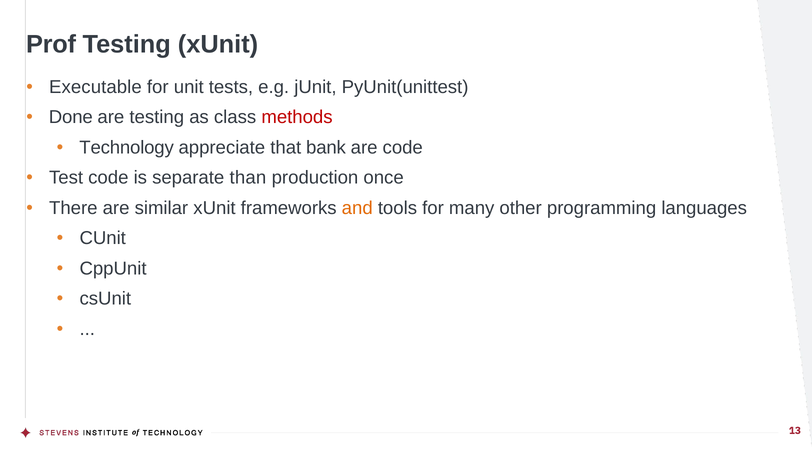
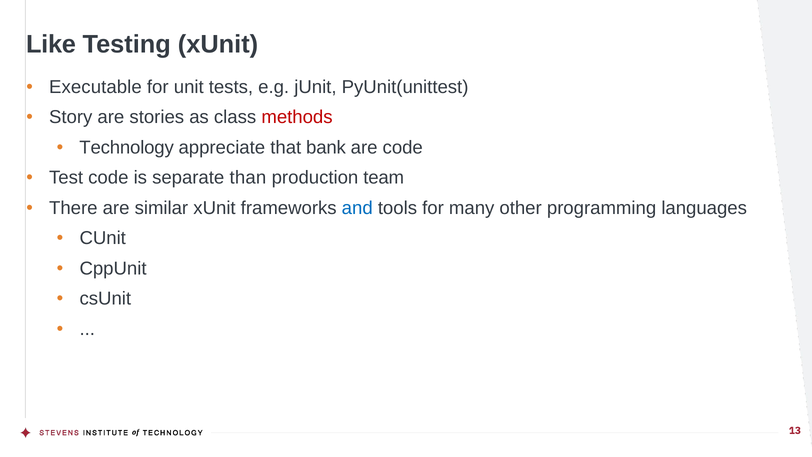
Prof: Prof -> Like (51, 44)
Done: Done -> Story (71, 117)
are testing: testing -> stories (157, 117)
once: once -> team (384, 178)
and colour: orange -> blue (357, 208)
